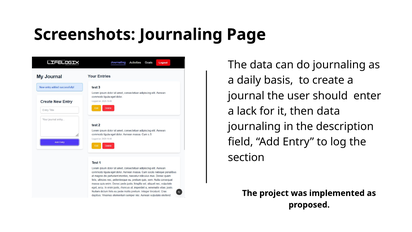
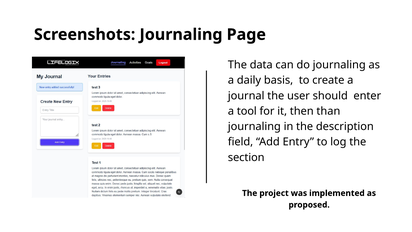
lack: lack -> tool (247, 111)
then data: data -> than (328, 111)
